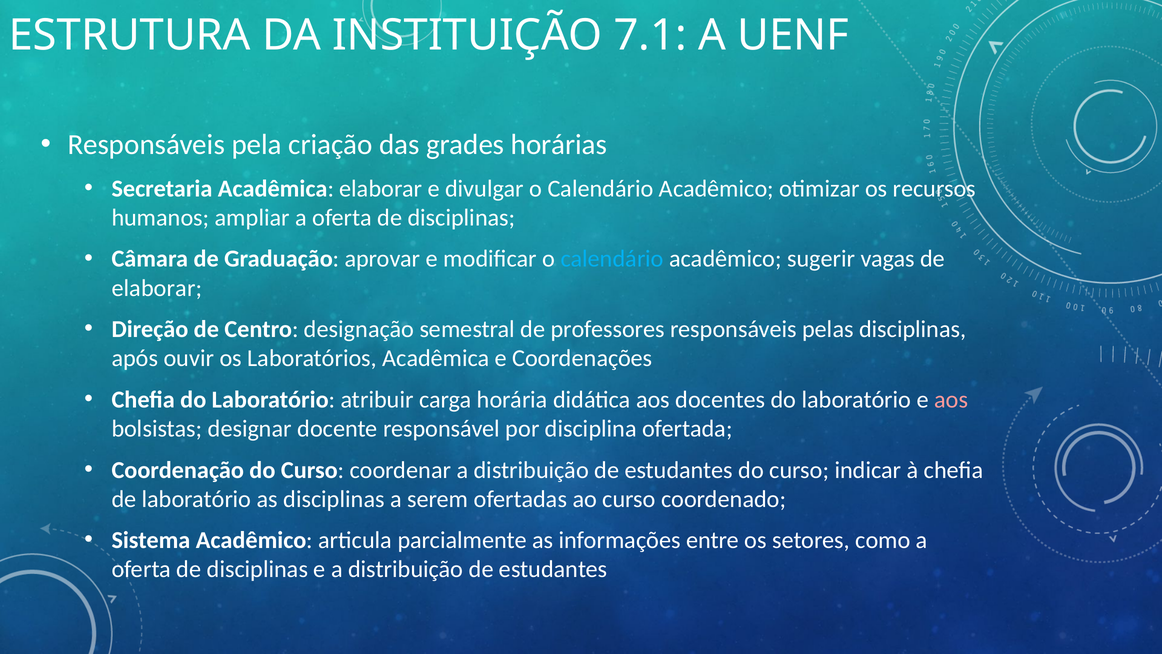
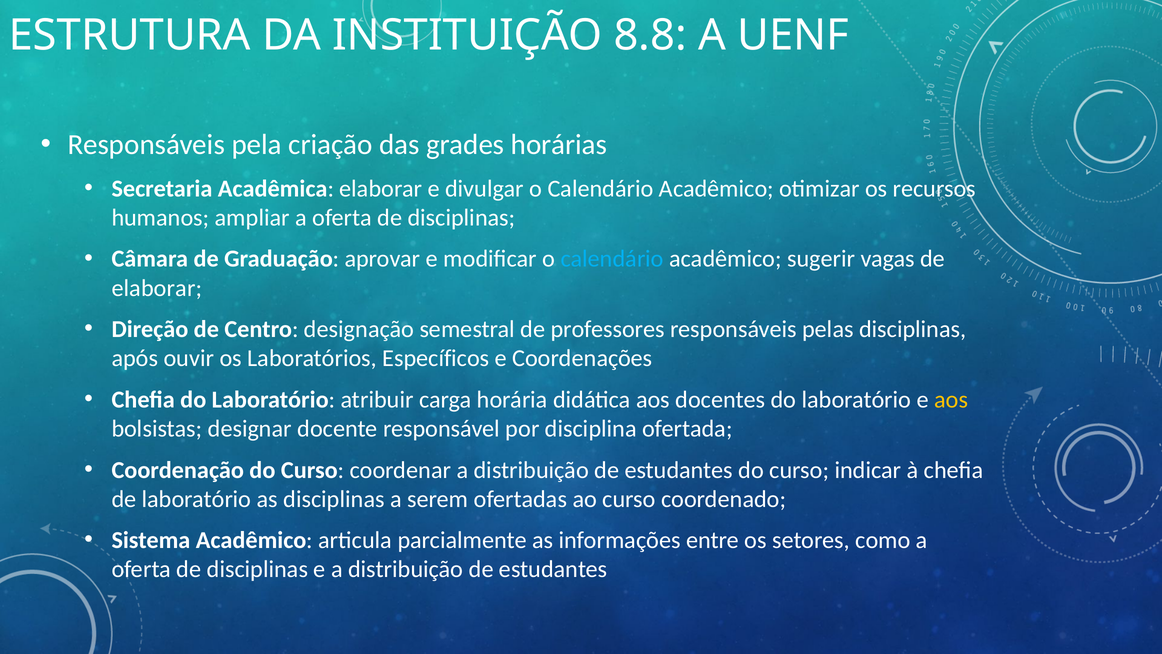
7.1: 7.1 -> 8.8 (650, 35)
Laboratórios Acadêmica: Acadêmica -> Específicos (436, 358)
aos colour: pink -> yellow (951, 399)
